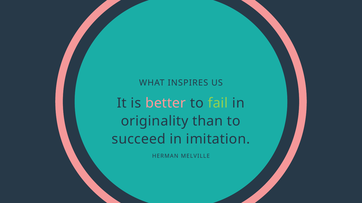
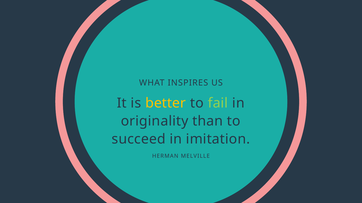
better colour: pink -> yellow (166, 103)
